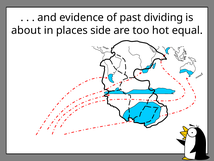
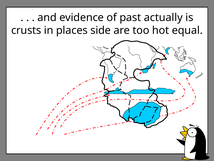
dividing: dividing -> actually (163, 18)
about: about -> crusts (26, 30)
